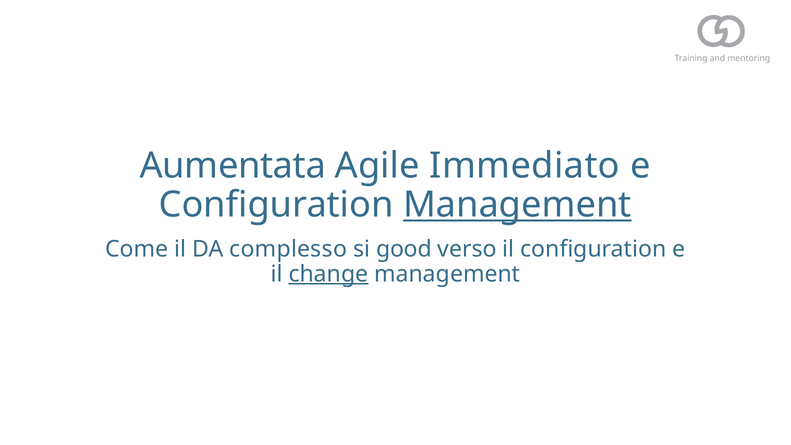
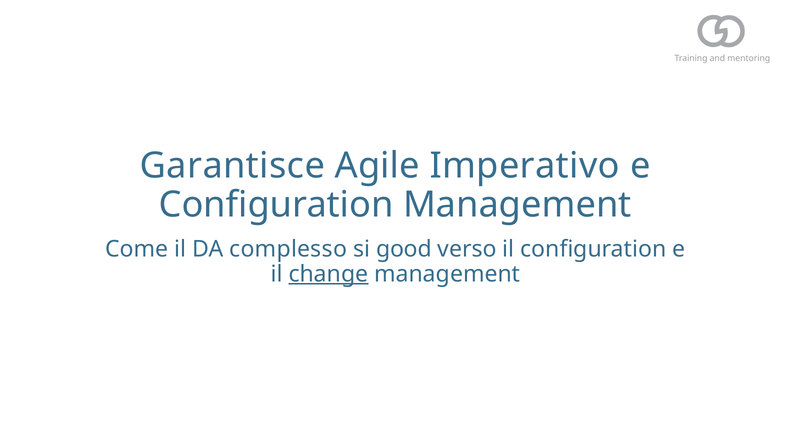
Aumentata: Aumentata -> Garantisce (232, 166)
Immediato: Immediato -> Imperativo (525, 166)
Management underline: present -> none (517, 205)
